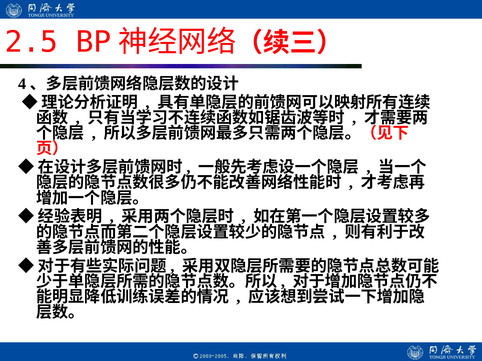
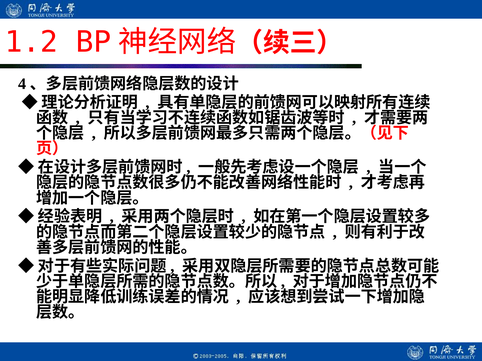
2.5: 2.5 -> 1.2 (31, 42)
